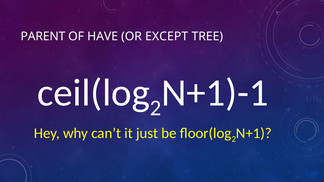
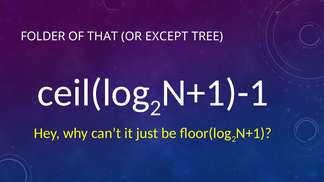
PARENT: PARENT -> FOLDER (43, 36)
HAVE: HAVE -> THAT (103, 36)
